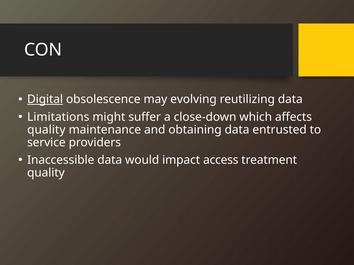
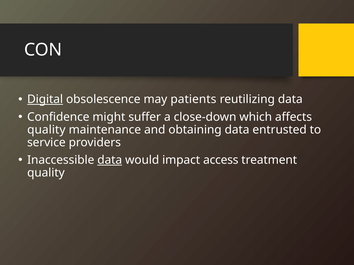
evolving: evolving -> patients (193, 100)
Limitations: Limitations -> Confidence (58, 117)
data underline: none -> present (110, 160)
